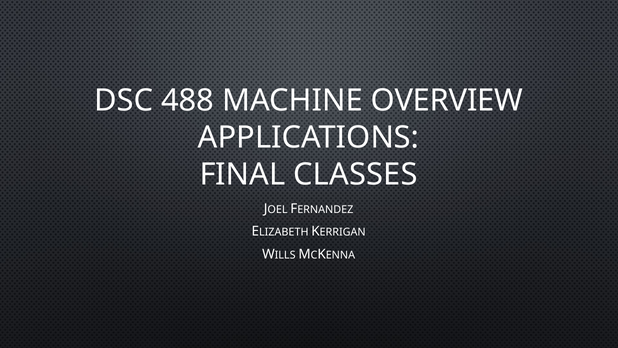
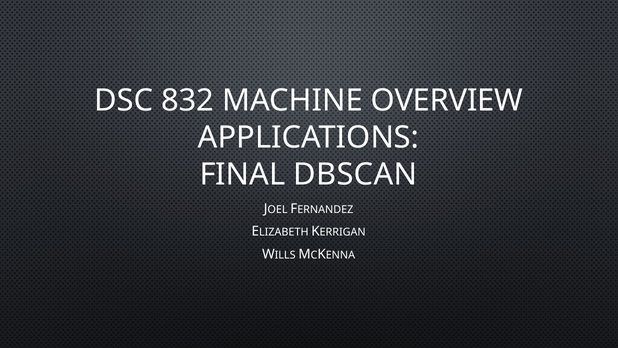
488: 488 -> 832 (188, 100)
CLASSES: CLASSES -> DBSCAN (355, 174)
